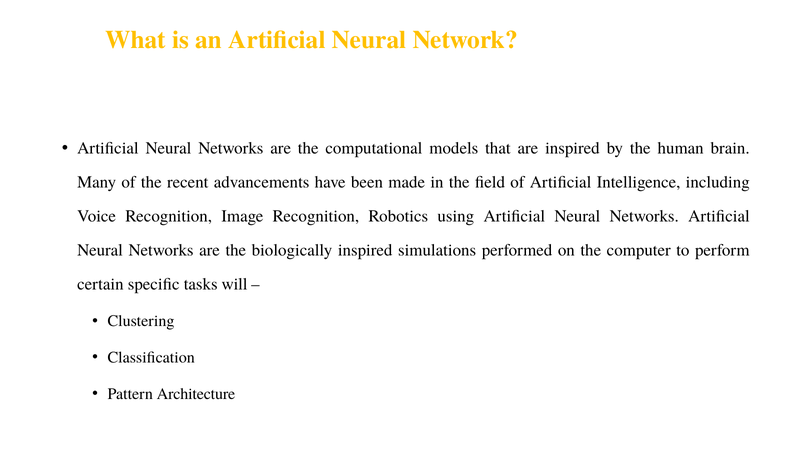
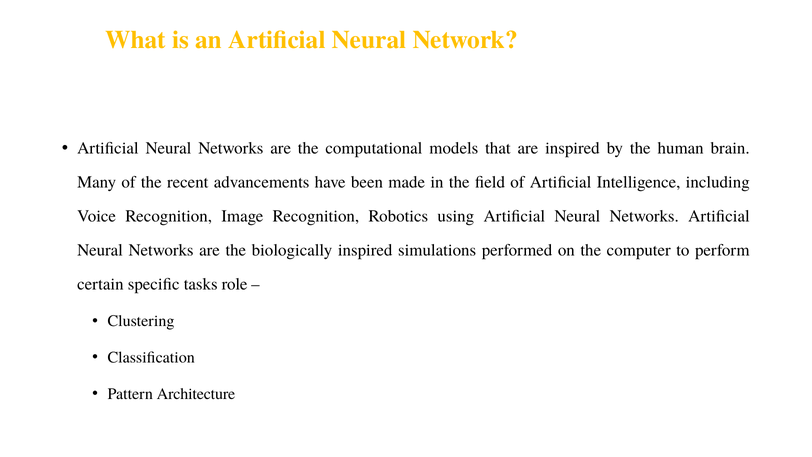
will: will -> role (235, 284)
